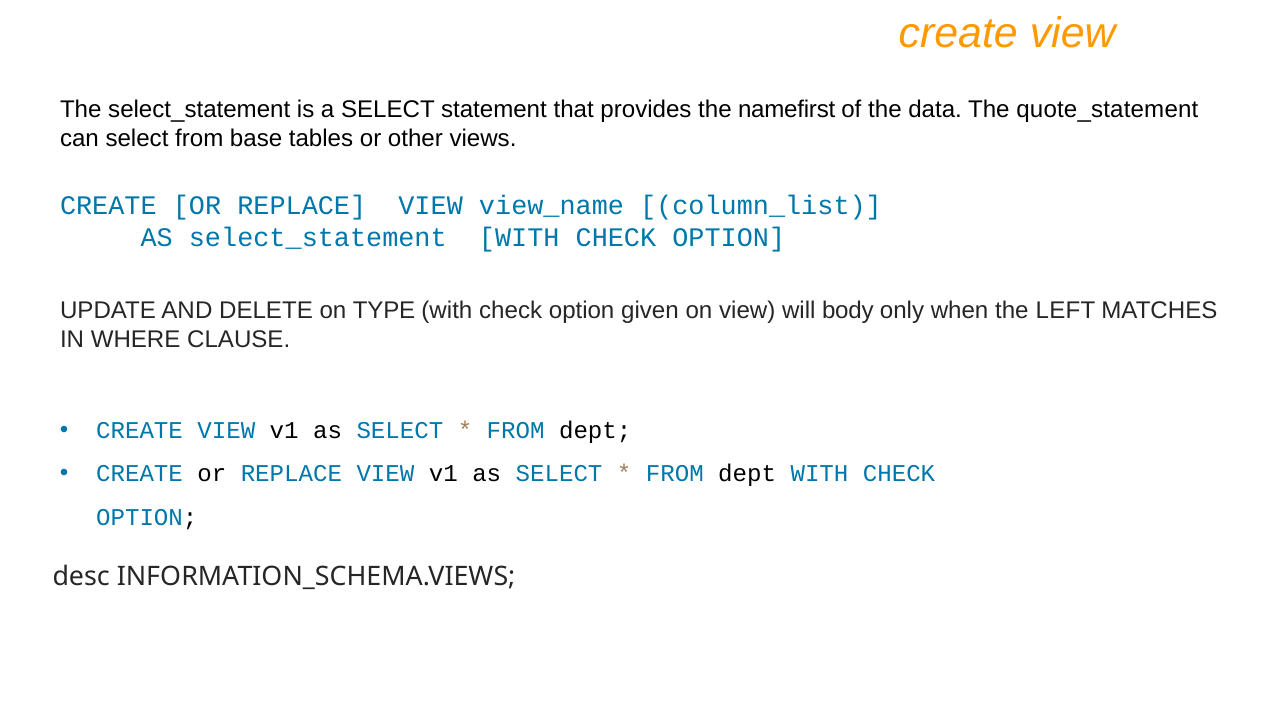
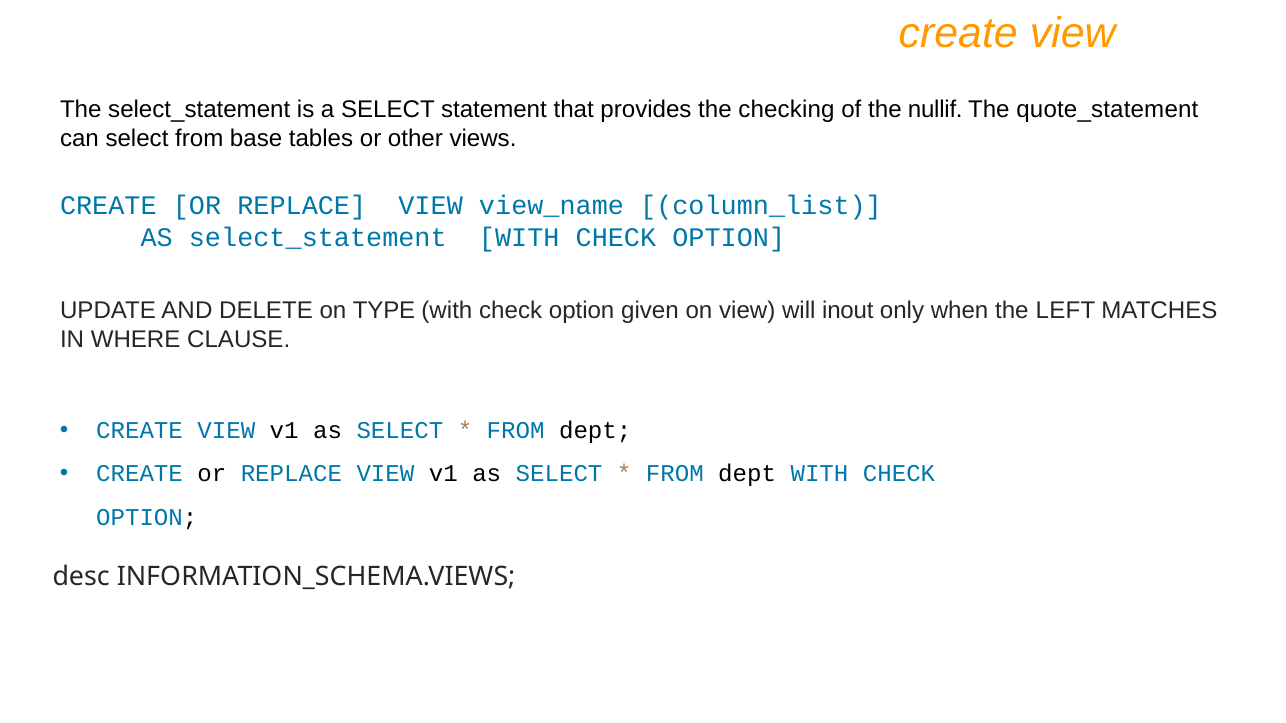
namefirst: namefirst -> checking (786, 109)
data: data -> nullif (935, 109)
body: body -> inout (848, 311)
